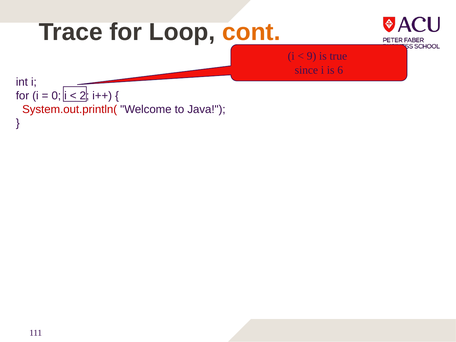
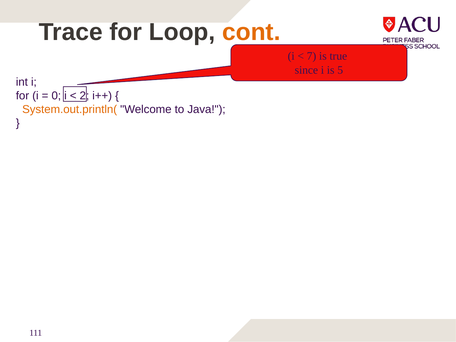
9: 9 -> 7 (312, 56)
6: 6 -> 5 (340, 70)
System.out.println( colour: red -> orange (70, 109)
